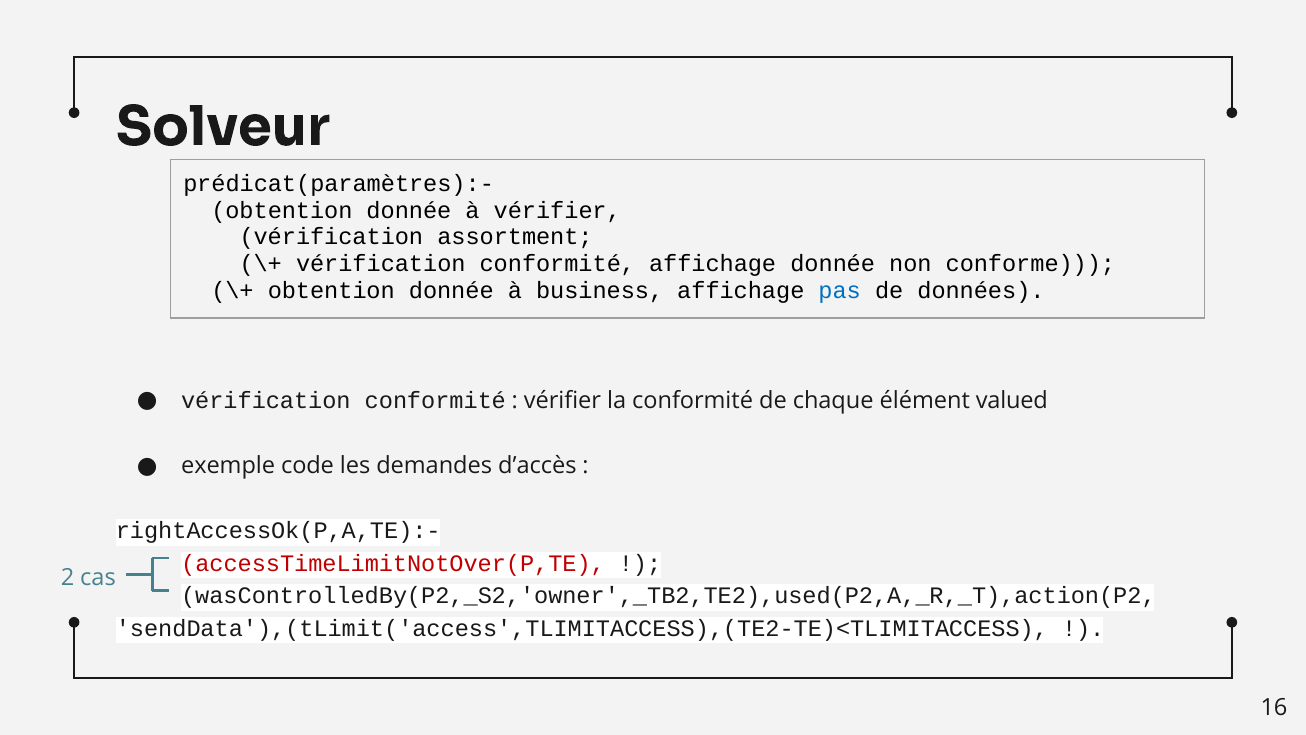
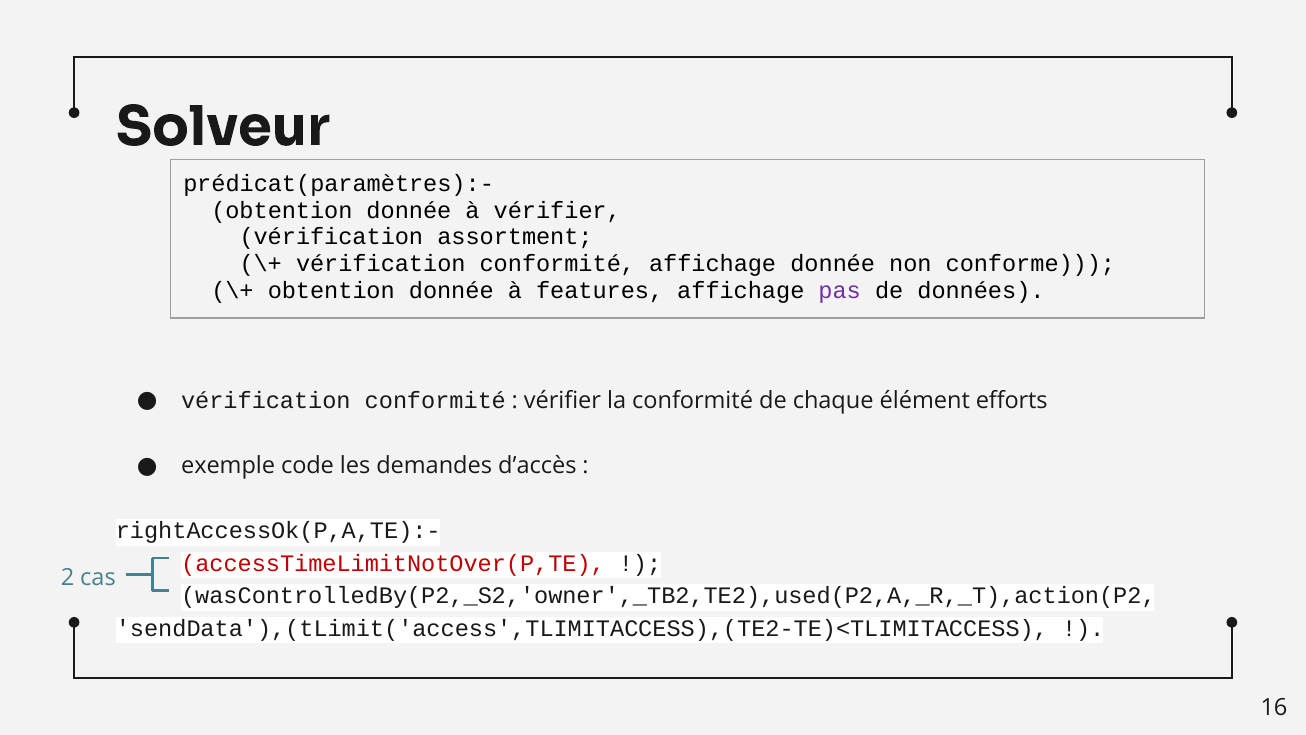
business: business -> features (600, 290)
pas colour: blue -> purple (840, 290)
valued: valued -> efforts (1012, 400)
